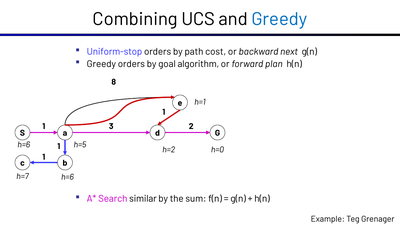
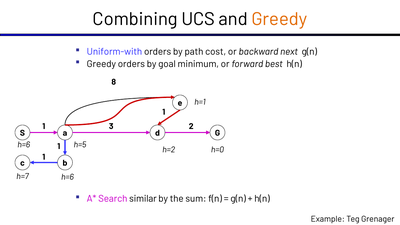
Greedy colour: blue -> orange (279, 19)
Uniform-stop: Uniform-stop -> Uniform-with (114, 52)
algorithm: algorithm -> minimum (198, 64)
plan: plan -> best (274, 64)
